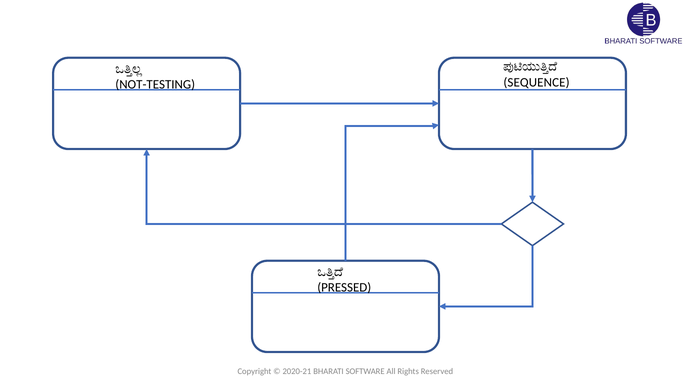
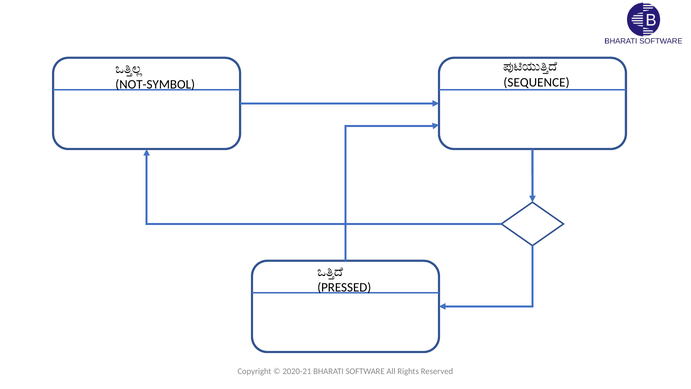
NOT-TESTING: NOT-TESTING -> NOT-SYMBOL (155, 84)
